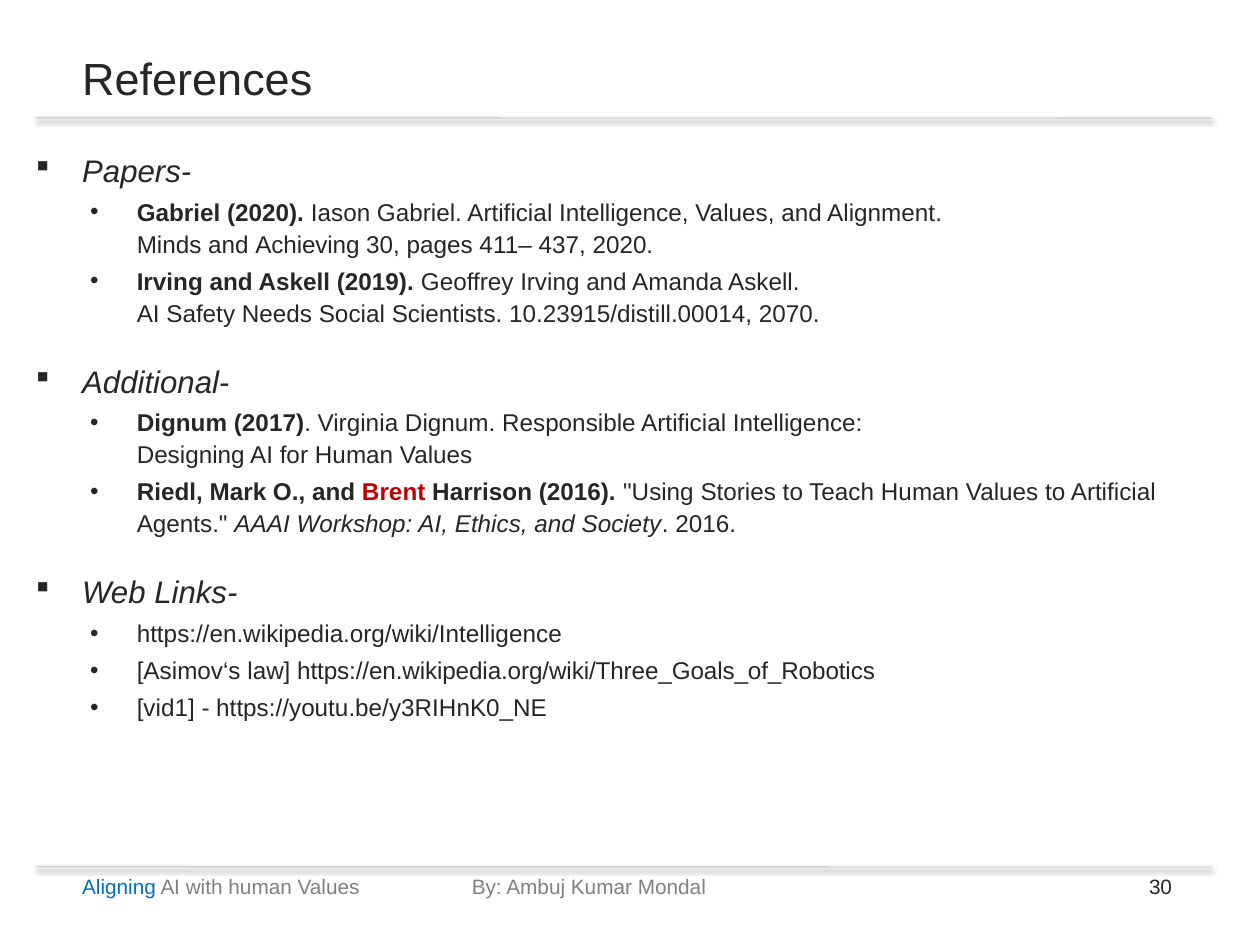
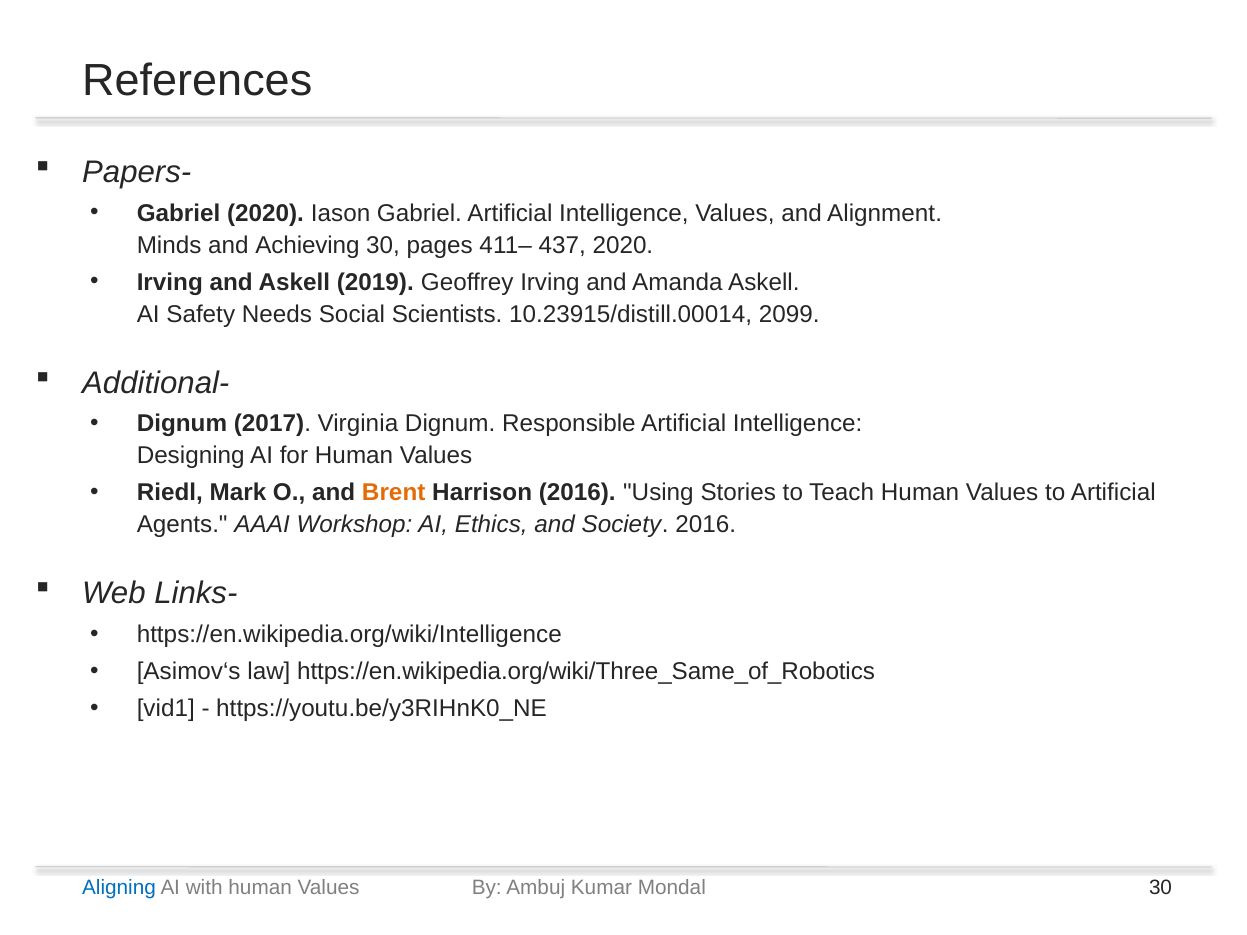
2070: 2070 -> 2099 (789, 314)
Brent colour: red -> orange (394, 493)
https://en.wikipedia.org/wiki/Three_Goals_of_Robotics: https://en.wikipedia.org/wiki/Three_Goals_of_Robotics -> https://en.wikipedia.org/wiki/Three_Same_of_Robotics (586, 672)
